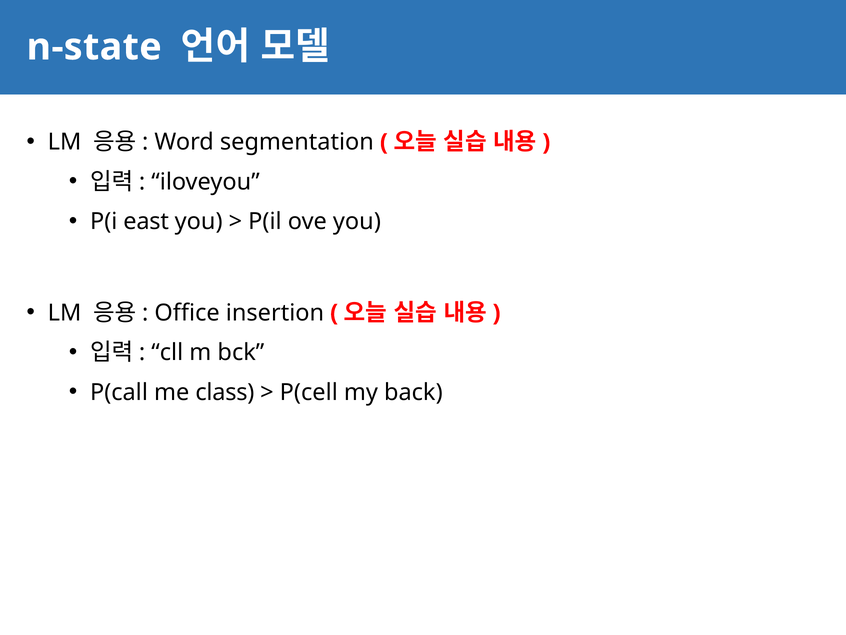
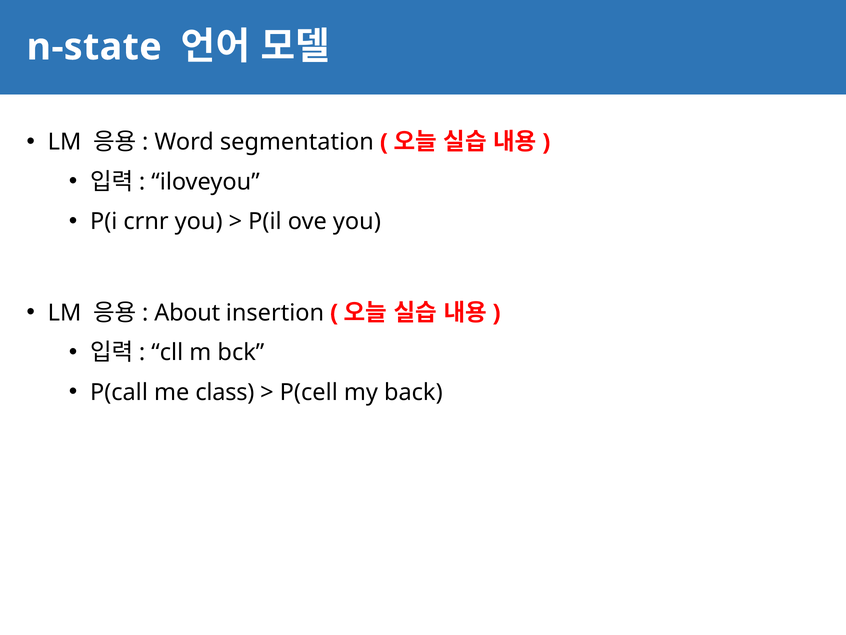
east: east -> crnr (146, 221)
Office: Office -> About (187, 313)
